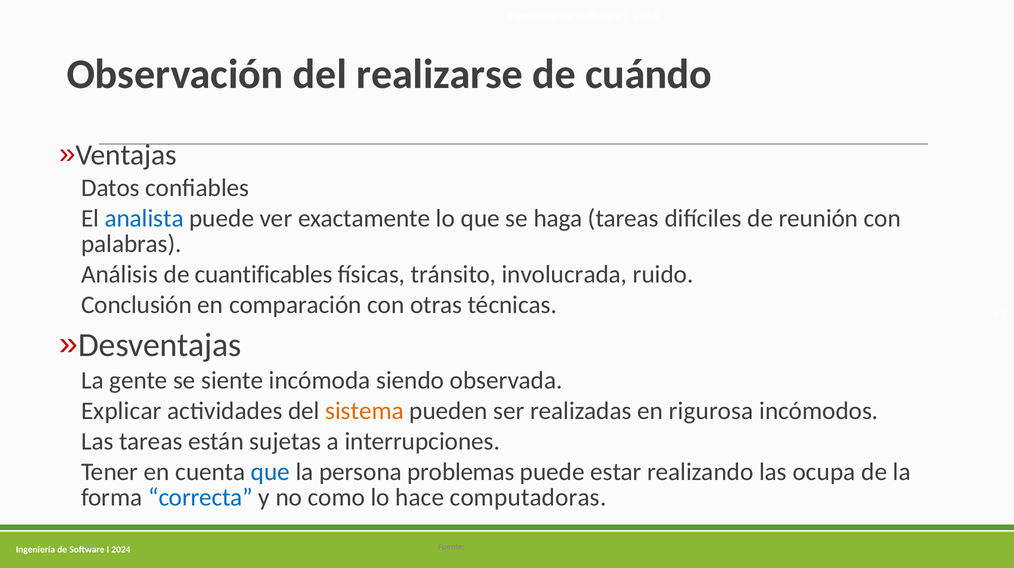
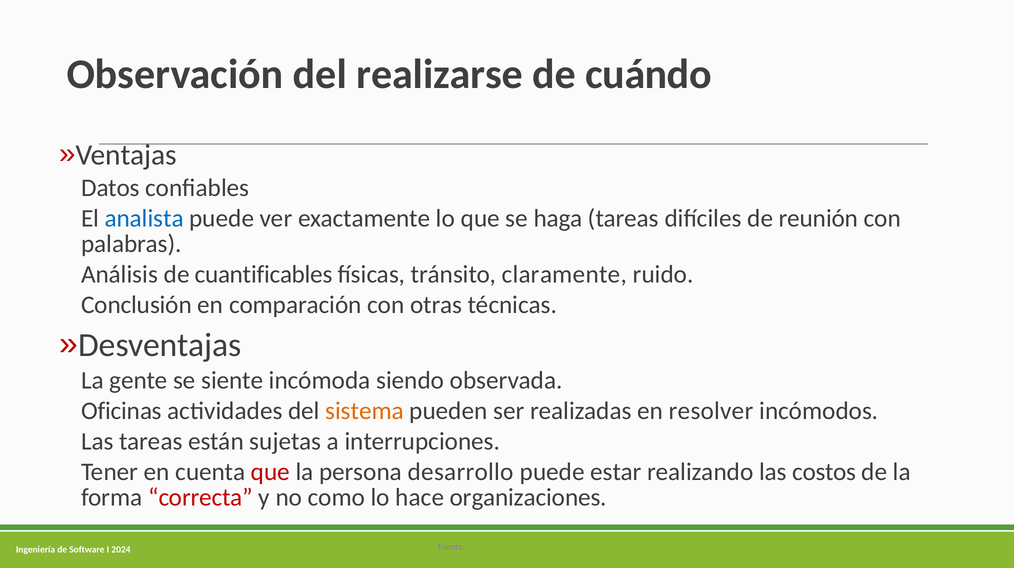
involucrada: involucrada -> claramente (564, 275)
Explicar: Explicar -> Oficinas (121, 411)
rigurosa: rigurosa -> resolver (711, 411)
que colour: blue -> red (270, 472)
problemas: problemas -> desarrollo (461, 472)
ocupa: ocupa -> costos (824, 472)
correcta colour: blue -> red (200, 498)
computadoras: computadoras -> organizaciones (528, 498)
